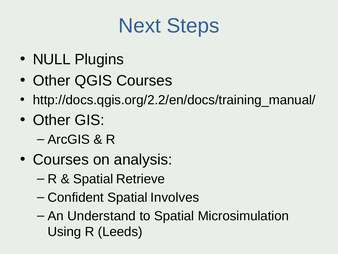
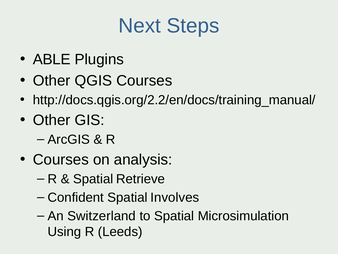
NULL: NULL -> ABLE (52, 59)
Understand: Understand -> Switzerland (102, 216)
